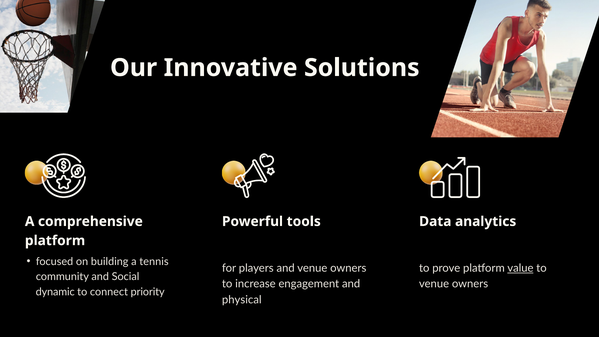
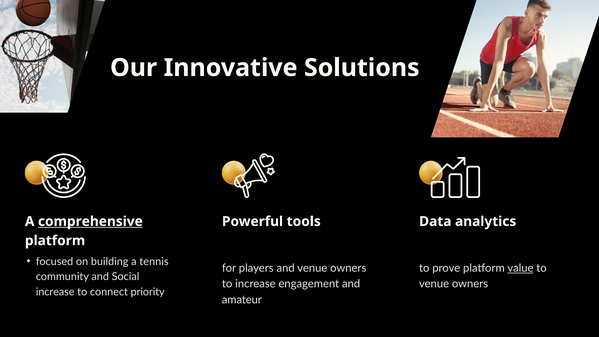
comprehensive underline: none -> present (90, 221)
dynamic: dynamic -> increase (55, 292)
physical: physical -> amateur (242, 300)
